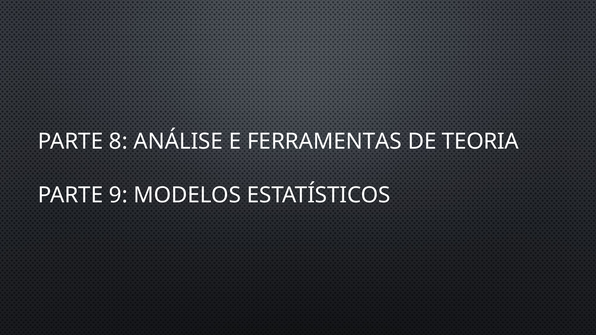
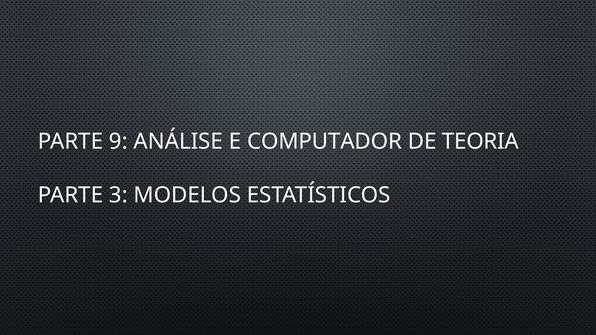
8: 8 -> 9 (118, 141)
FERRAMENTAS: FERRAMENTAS -> COMPUTADOR (325, 141)
9: 9 -> 3 (118, 195)
